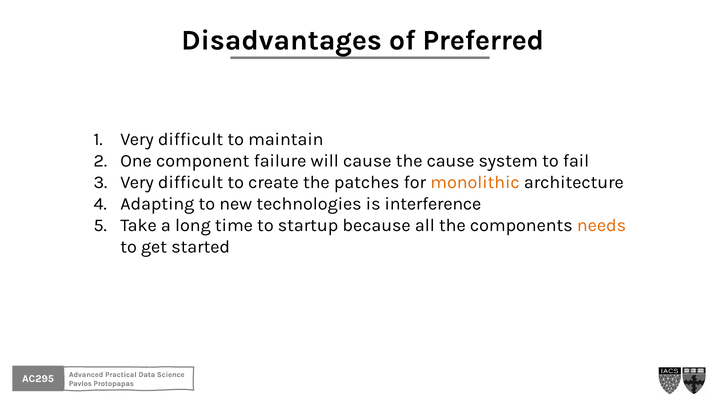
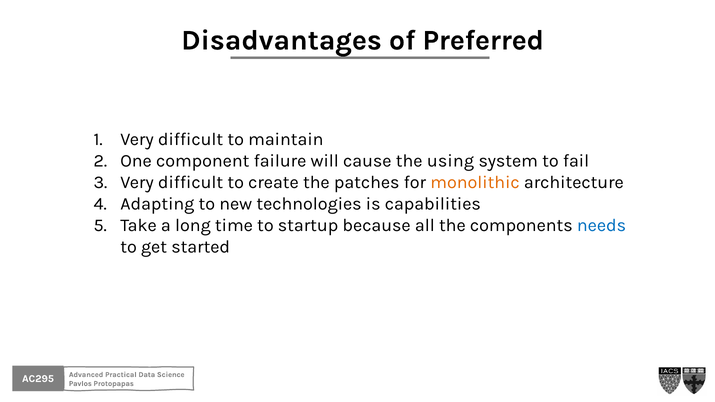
the cause: cause -> using (450, 161)
interference: interference -> capabilities (433, 204)
needs colour: orange -> blue (601, 225)
